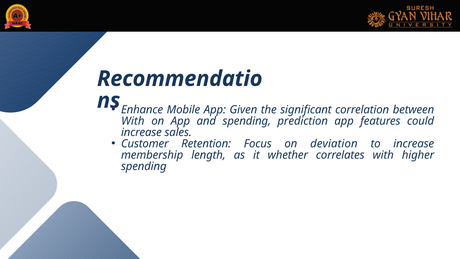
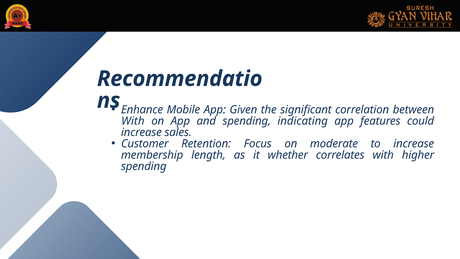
prediction: prediction -> indicating (303, 121)
deviation: deviation -> moderate (334, 144)
